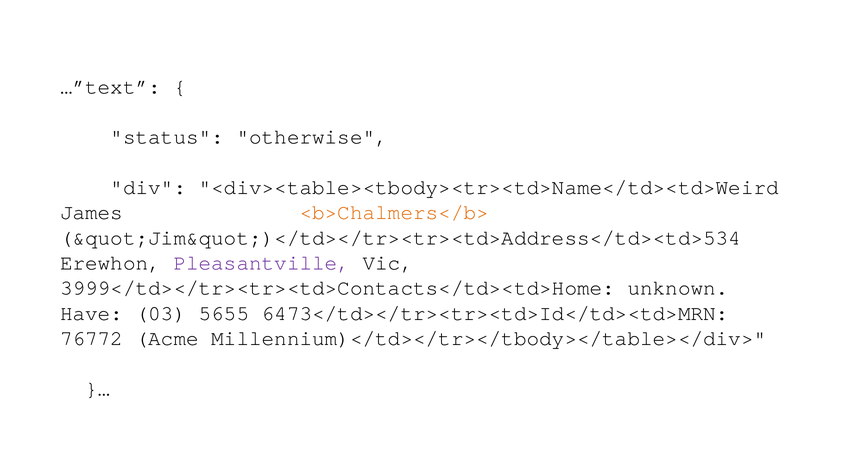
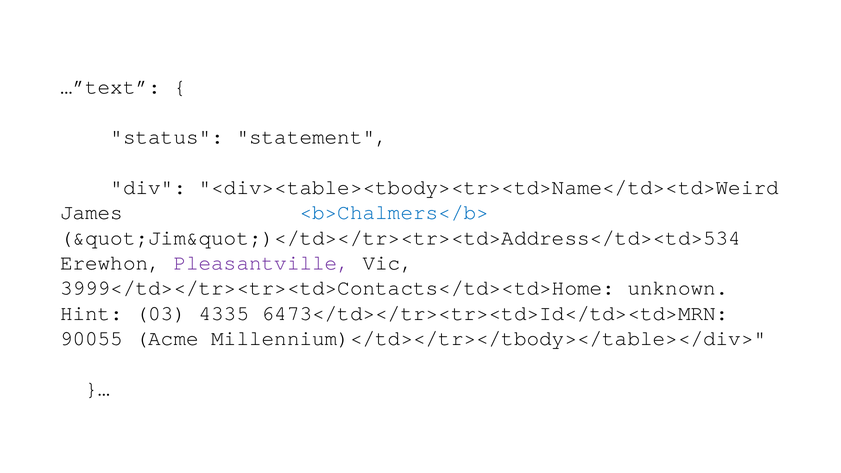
otherwise: otherwise -> statement (312, 137)
<b>Chalmers</b> colour: orange -> blue (394, 212)
Have: Have -> Hint (92, 313)
5655: 5655 -> 4335 (224, 313)
76772: 76772 -> 90055 (92, 339)
